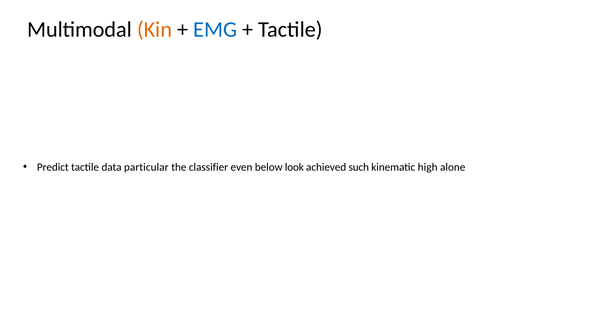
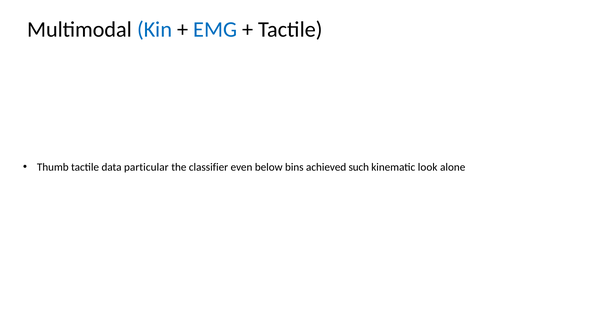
Kin colour: orange -> blue (155, 30)
Predict: Predict -> Thumb (53, 167)
look: look -> bins (294, 167)
high: high -> look (428, 167)
